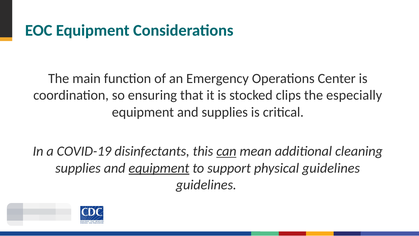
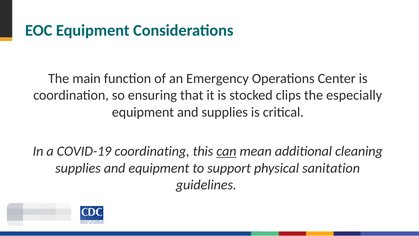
disinfectants: disinfectants -> coordinating (152, 151)
equipment underline: present -> none (159, 168)
physical guidelines: guidelines -> sanitation (331, 168)
